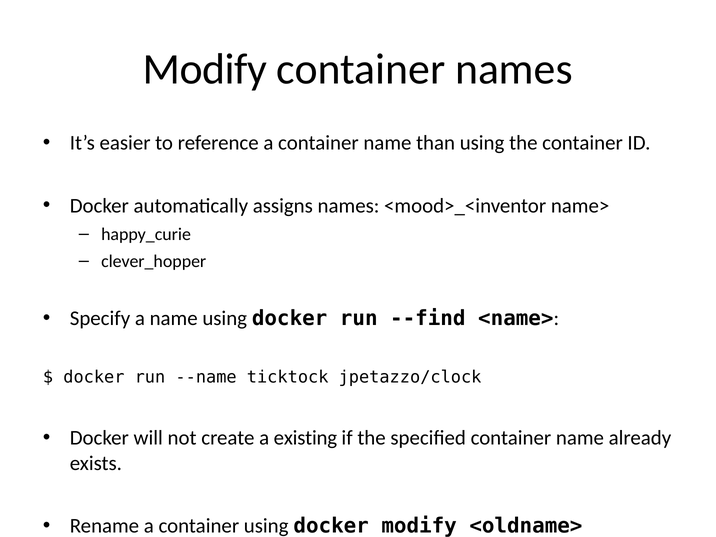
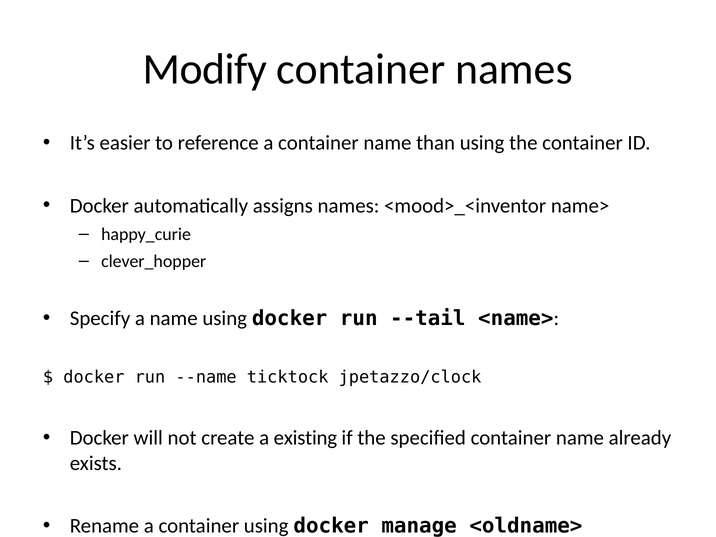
--find: --find -> --tail (428, 318)
docker modify: modify -> manage (419, 526)
